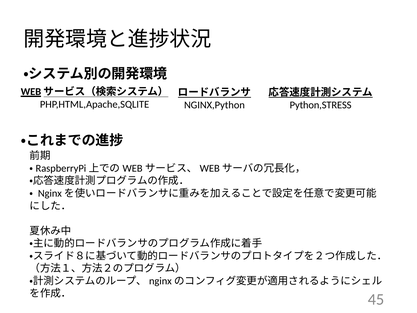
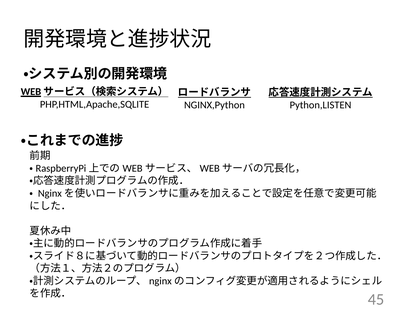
Python,STRESS: Python,STRESS -> Python,LISTEN (321, 105)
